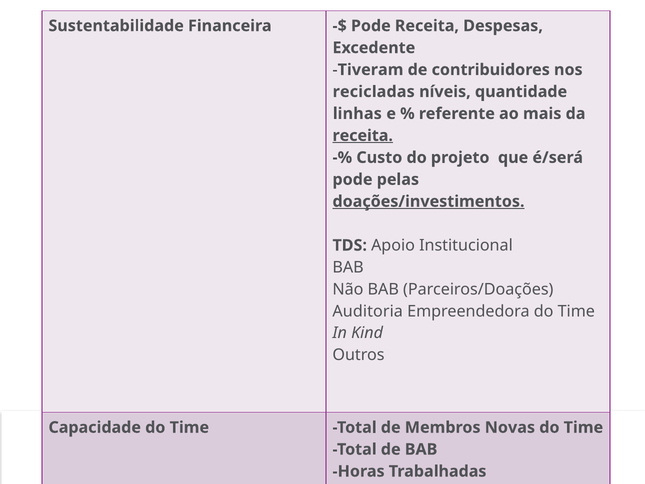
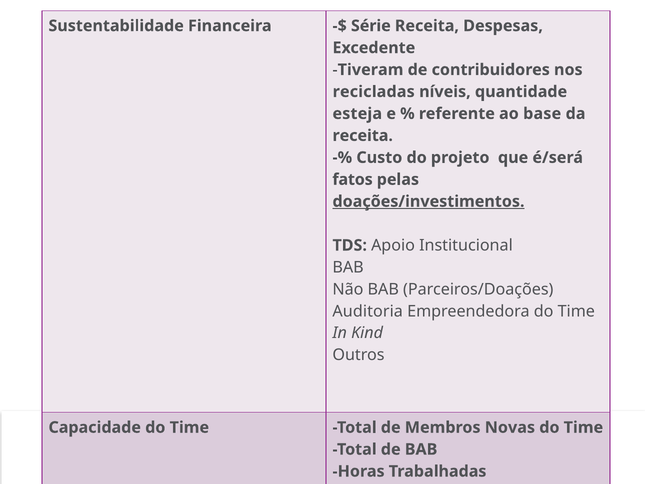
Pode: Pode -> Série (371, 26)
linhas: linhas -> esteja (357, 114)
mais: mais -> base (542, 114)
receita underline: present -> none (363, 136)
pode: pode -> fatos (353, 179)
